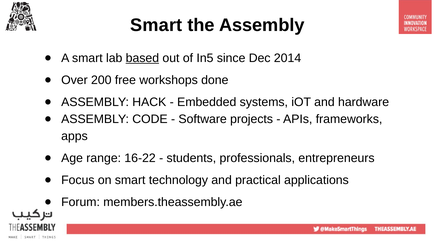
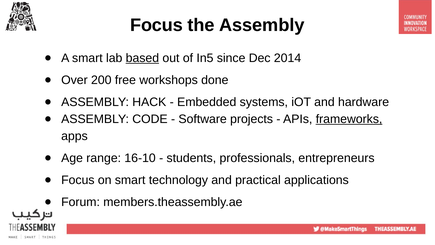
Smart: Smart -> Focus (156, 25)
frameworks underline: none -> present (349, 119)
16-22: 16-22 -> 16-10 (140, 158)
